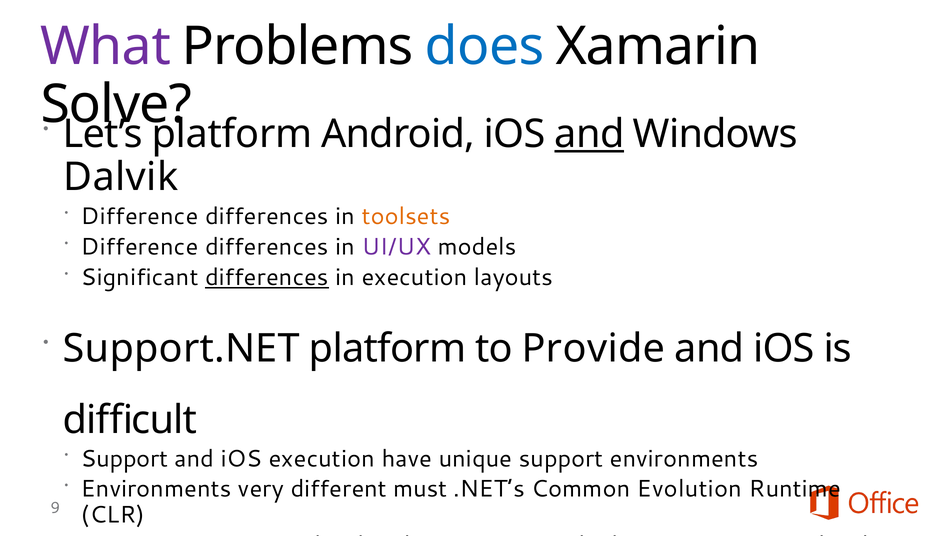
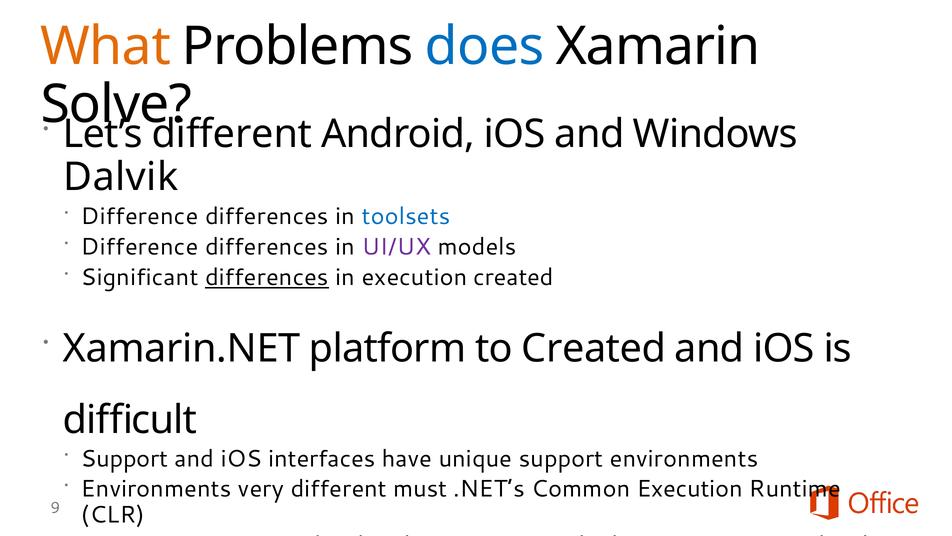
What colour: purple -> orange (105, 46)
platform: platform -> different (232, 134)
and underline: present -> none (589, 134)
toolsets colour: orange -> blue (406, 216)
execution layouts: layouts -> created (514, 277)
Support.NET: Support.NET -> Xamarin.NET (182, 348)
to Provide: Provide -> Created (594, 348)
iOS execution: execution -> interfaces (322, 458)
Common Evolution: Evolution -> Execution (690, 489)
